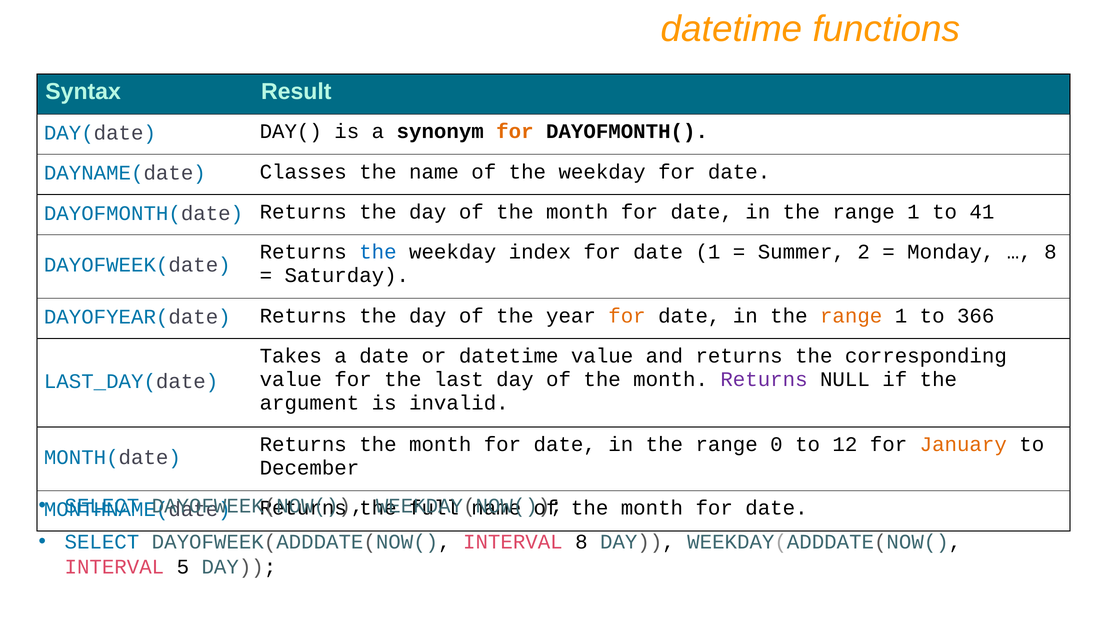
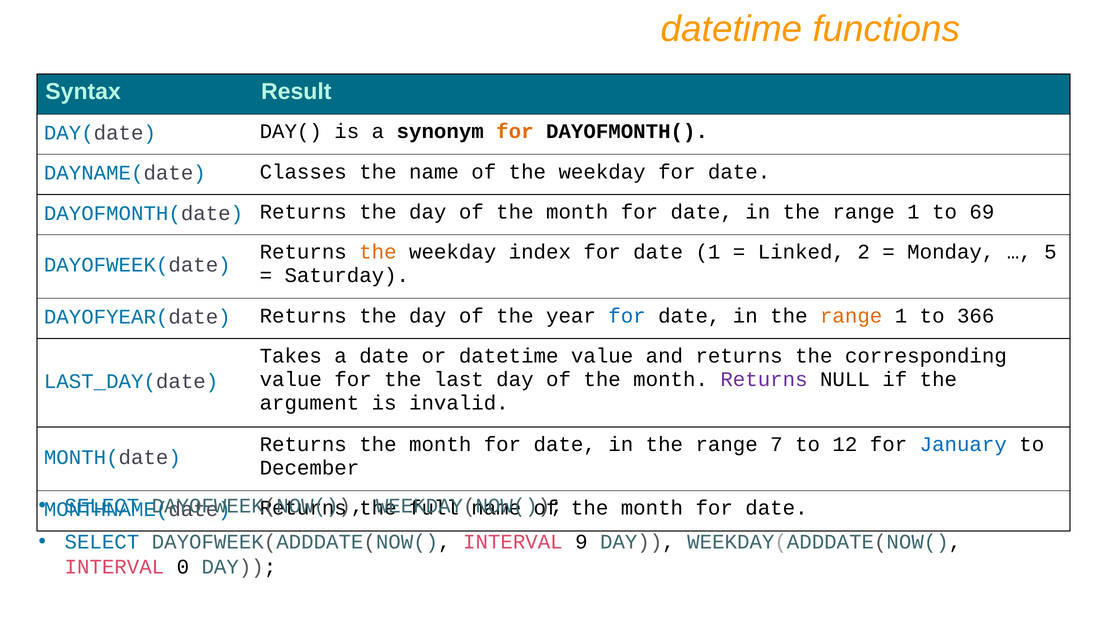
41: 41 -> 69 (982, 212)
the colour: blue -> orange (378, 252)
Summer: Summer -> Linked (801, 252)
8: 8 -> 5 (1050, 252)
for colour: orange -> blue (627, 316)
0: 0 -> 7 (776, 444)
January colour: orange -> blue (963, 444)
INTERVAL 8: 8 -> 9 (581, 542)
5: 5 -> 0 (183, 567)
